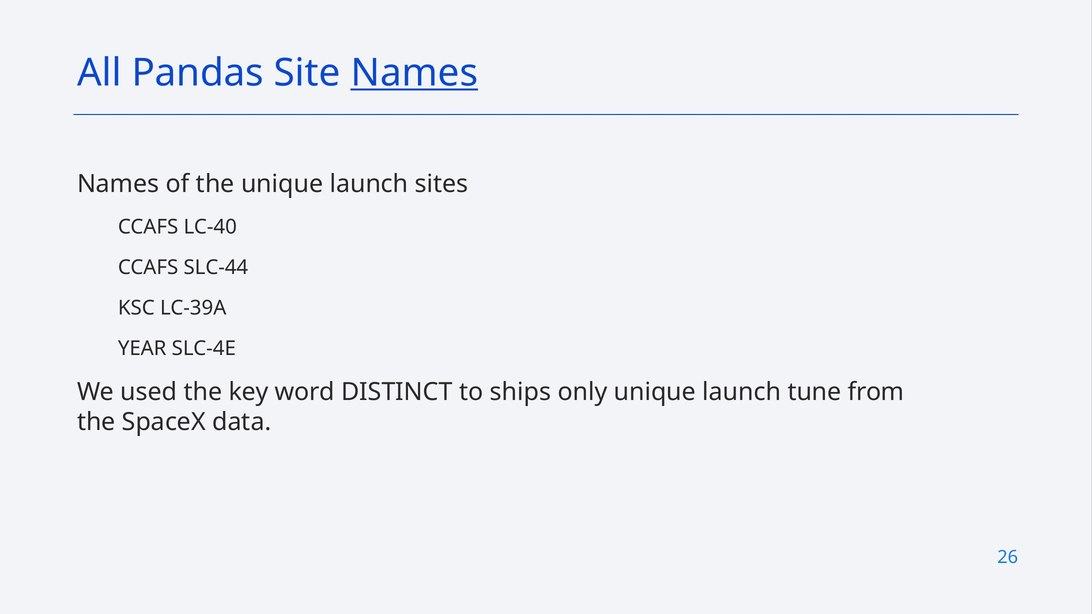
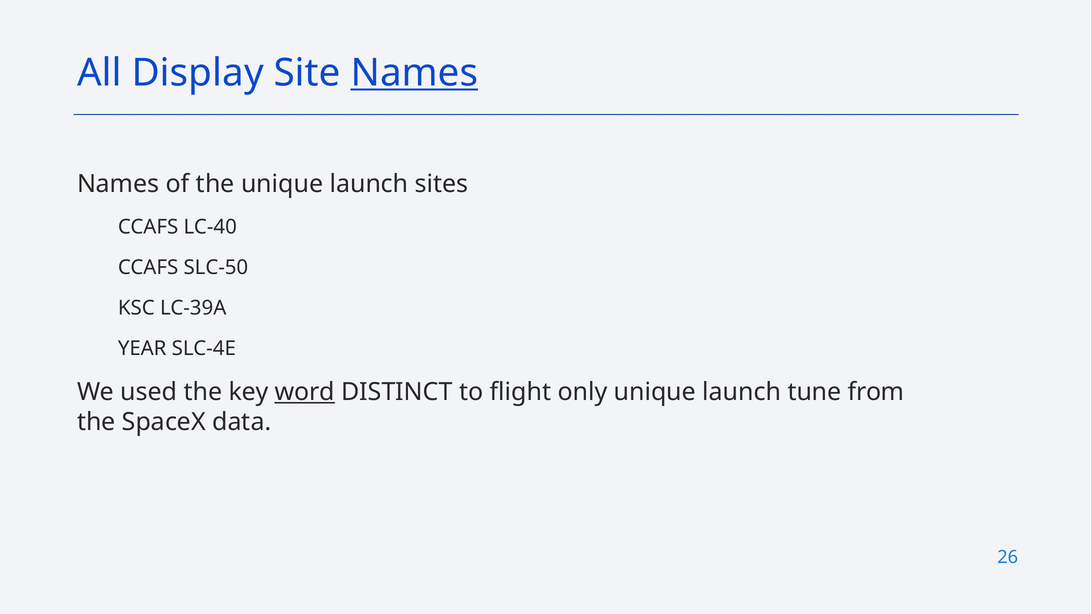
Pandas: Pandas -> Display (198, 73)
SLC-44: SLC-44 -> SLC-50 (216, 268)
word underline: none -> present (305, 392)
ships: ships -> flight (520, 392)
